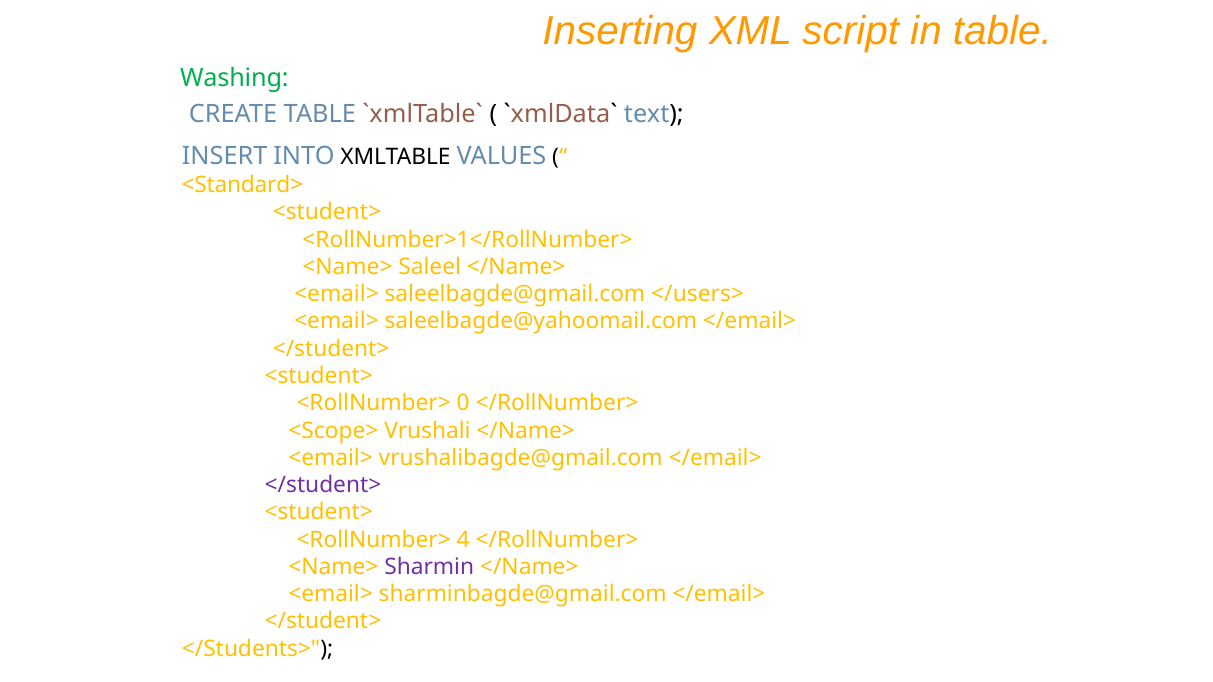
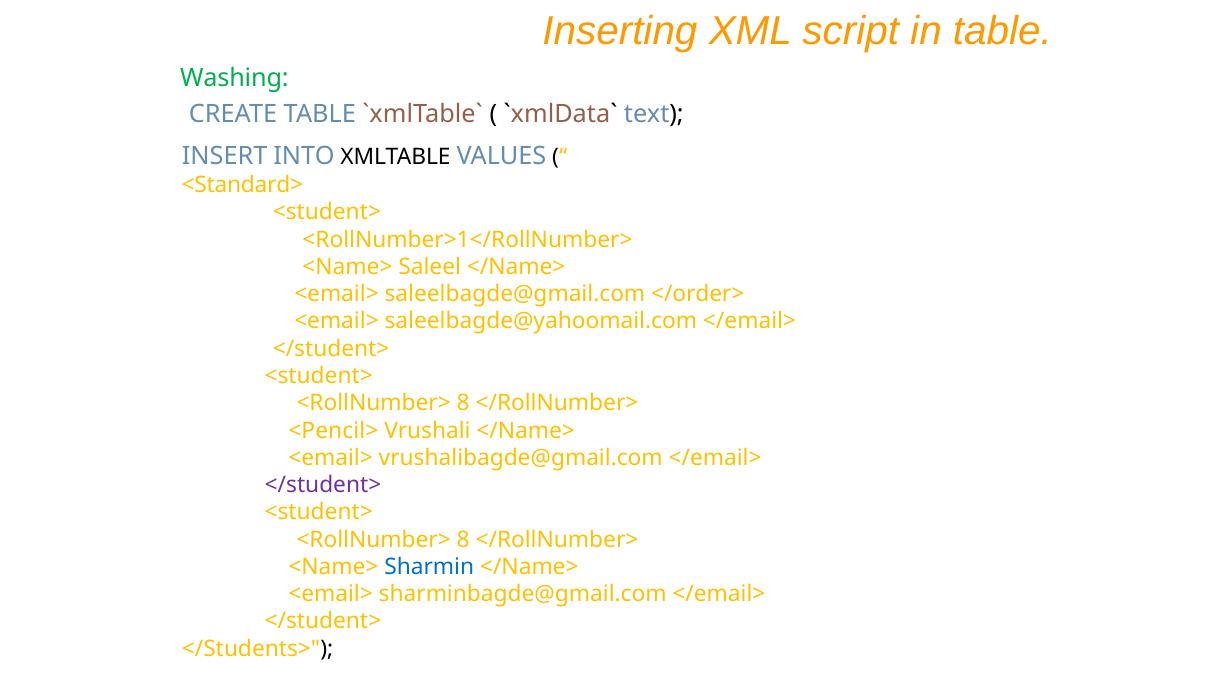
</users>: </users> -> </order> (698, 294)
0: 0 -> 8 (463, 403)
<Scope>: <Scope> -> <Pencil> (333, 431)
4: 4 -> 8 (463, 540)
Sharmin colour: purple -> blue (429, 567)
